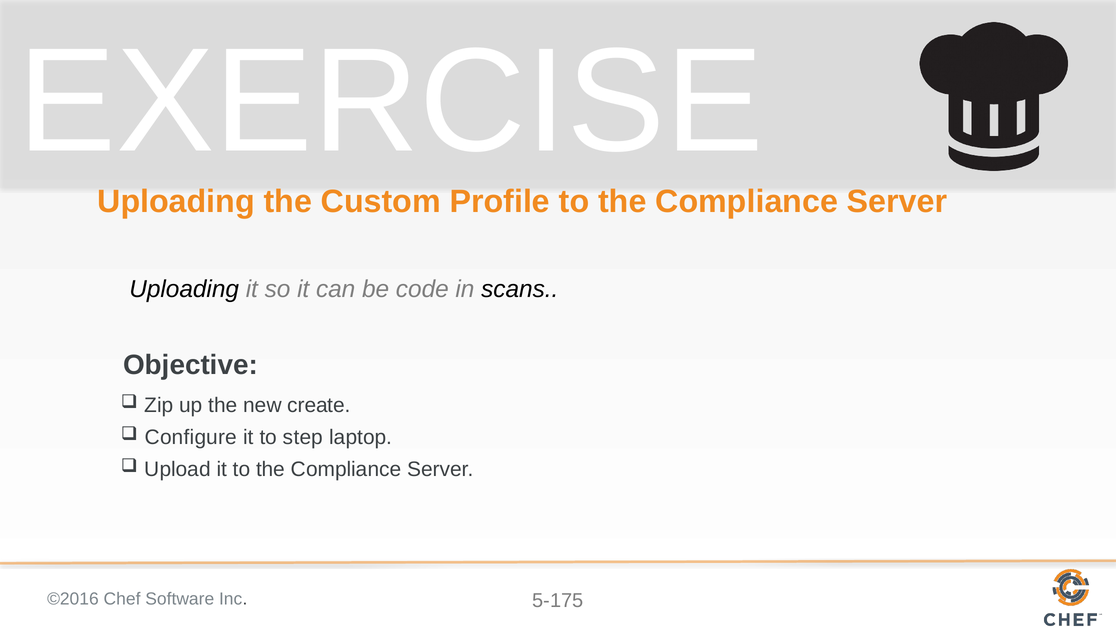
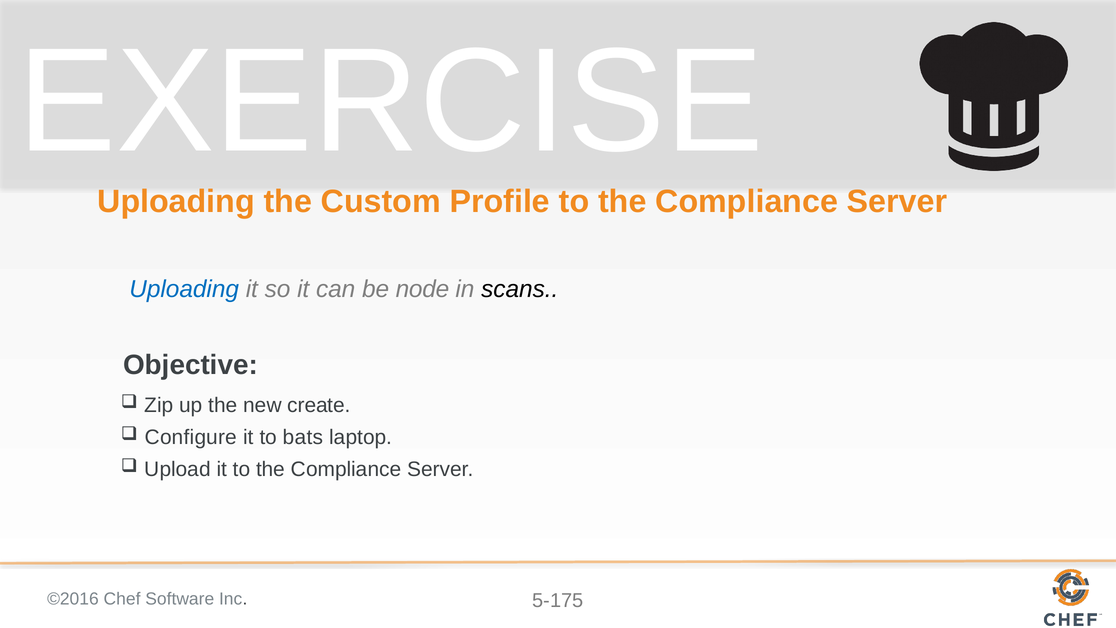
Uploading colour: black -> blue (184, 289)
code: code -> node (422, 289)
step: step -> bats (303, 437)
